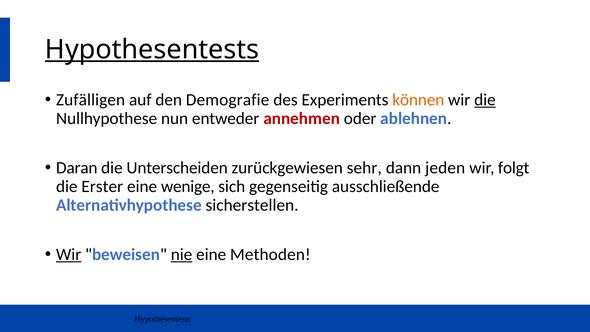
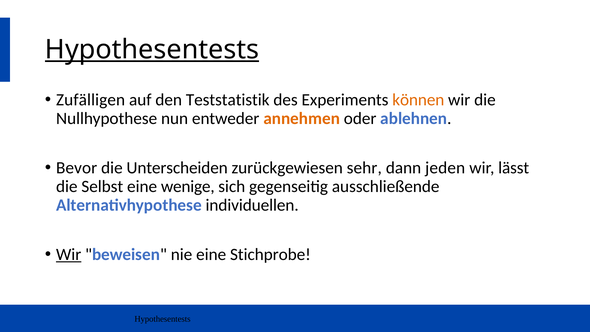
Demografie: Demografie -> Teststatistik (228, 100)
die underline: present -> none (485, 100)
annehmen colour: red -> orange (302, 118)
Daran: Daran -> Bevor (77, 168)
folgt: folgt -> lässt (514, 168)
Erster: Erster -> Selbst (102, 186)
sicherstellen: sicherstellen -> individuellen (252, 205)
nie underline: present -> none (182, 254)
Methoden: Methoden -> Stichprobe (270, 254)
